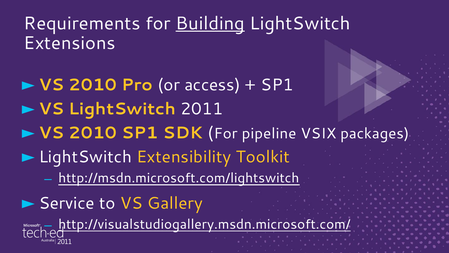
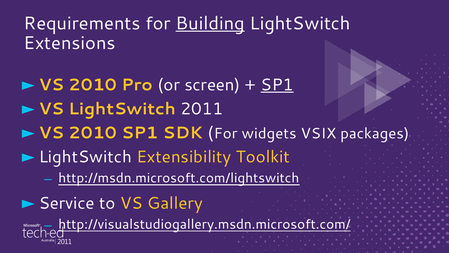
access: access -> screen (212, 85)
SP1 underline: none -> present (277, 85)
pipeline: pipeline -> widgets (269, 133)
